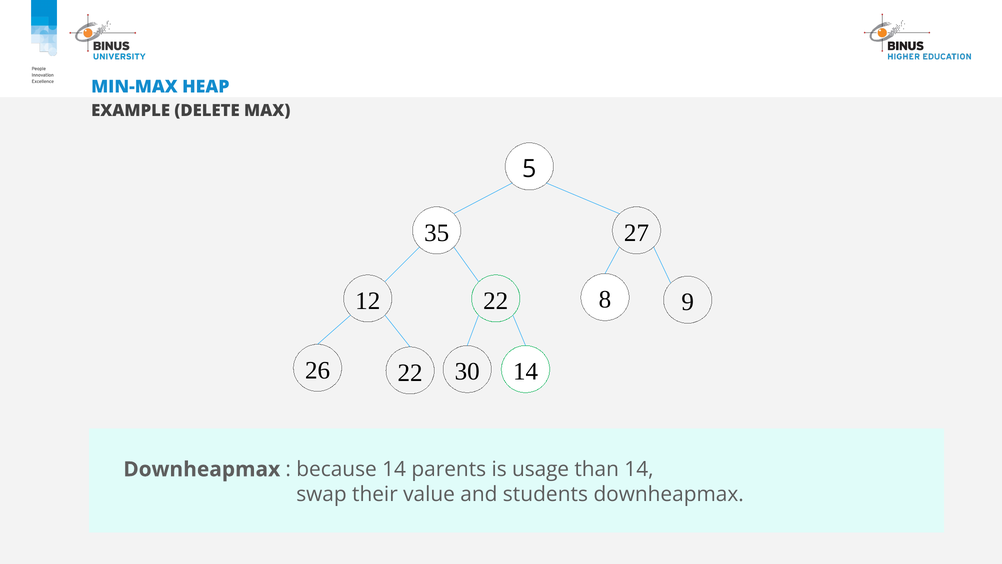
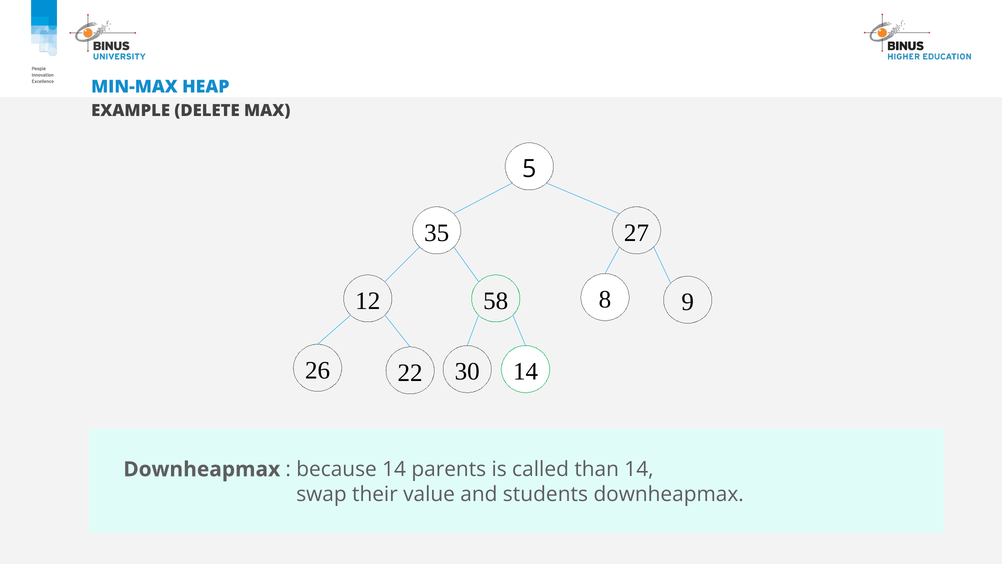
12 22: 22 -> 58 (496, 301)
usage: usage -> called (541, 469)
